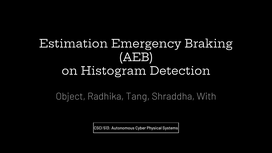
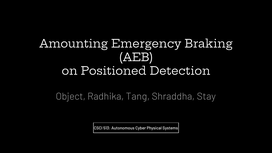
Estimation: Estimation -> Amounting (74, 44)
Histogram: Histogram -> Positioned (114, 71)
With: With -> Stay (206, 96)
